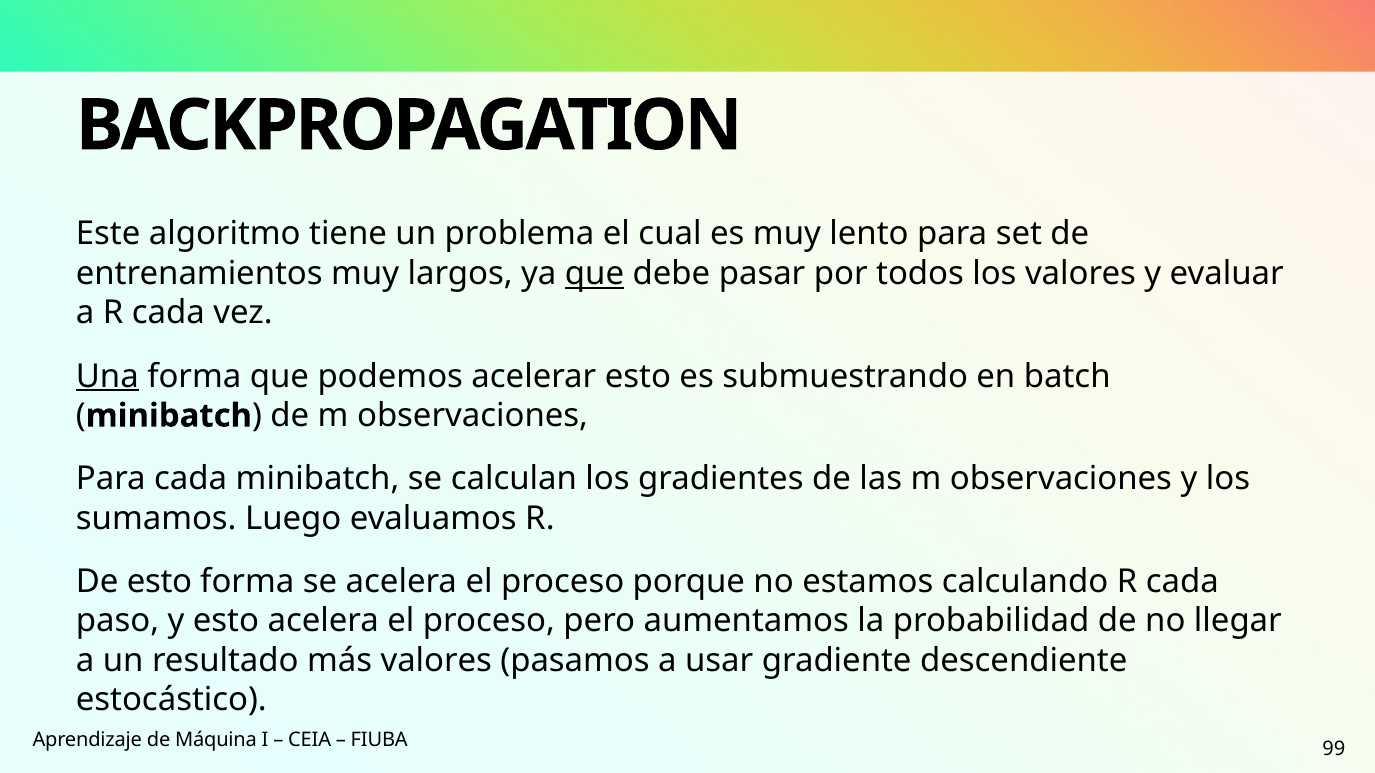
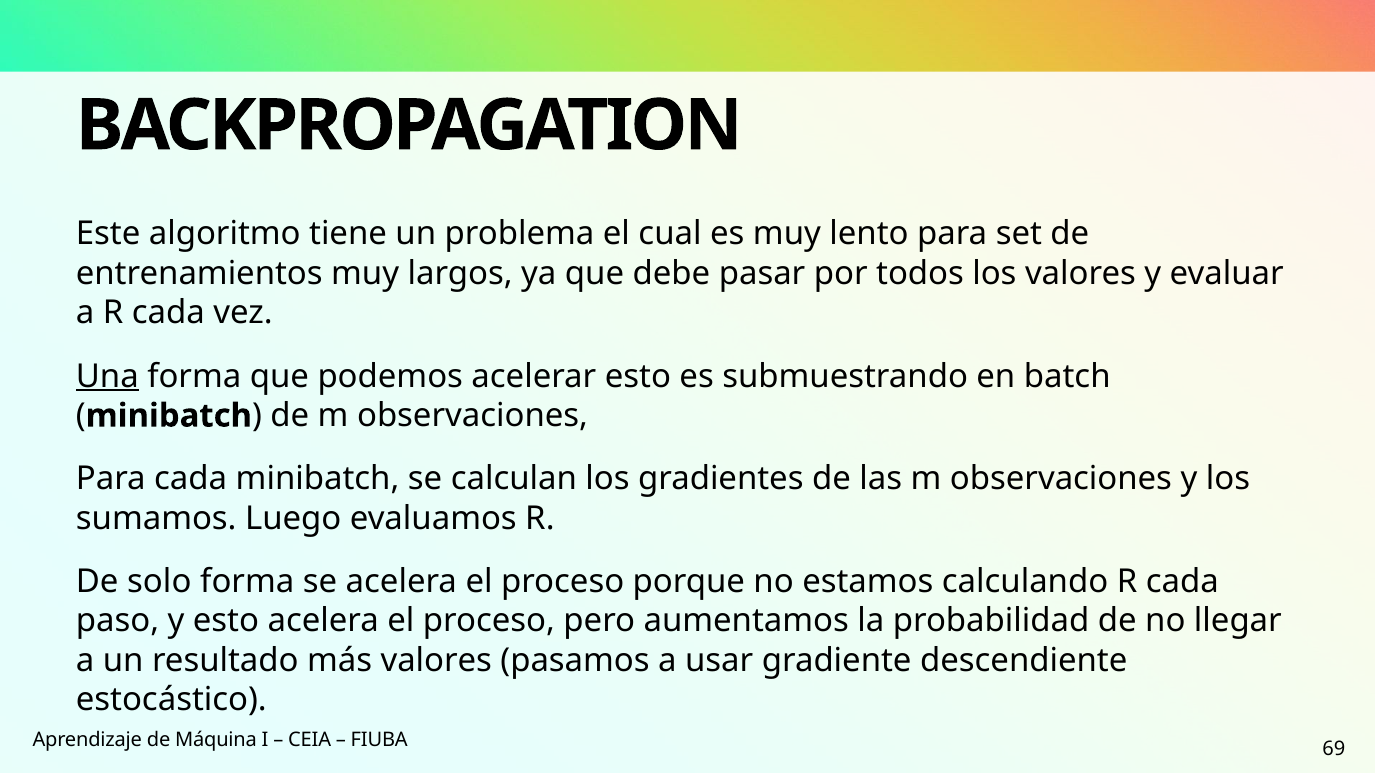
que underline: present -> none (595, 274)
De esto: esto -> solo (159, 582)
99: 99 -> 69 (1334, 749)
